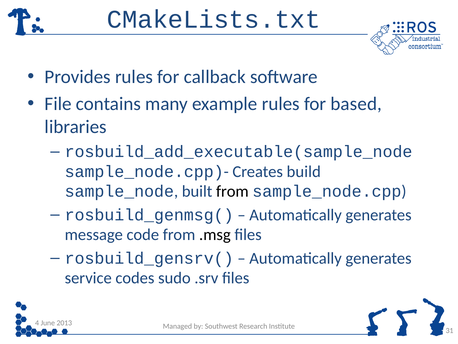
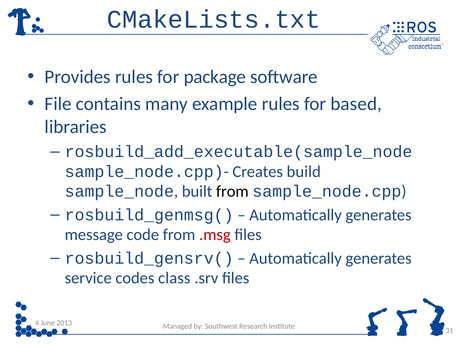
callback: callback -> package (215, 77)
.msg colour: black -> red (215, 234)
sudo: sudo -> class (174, 278)
